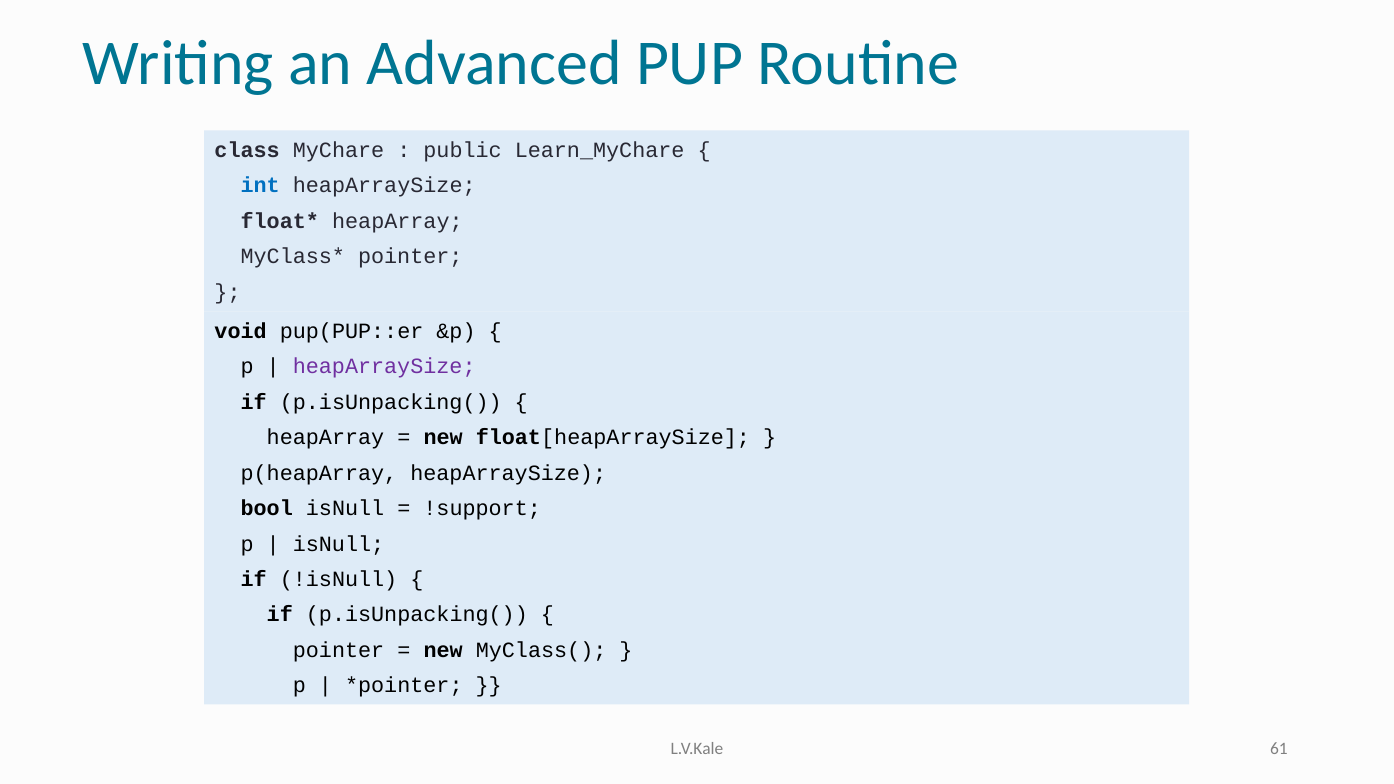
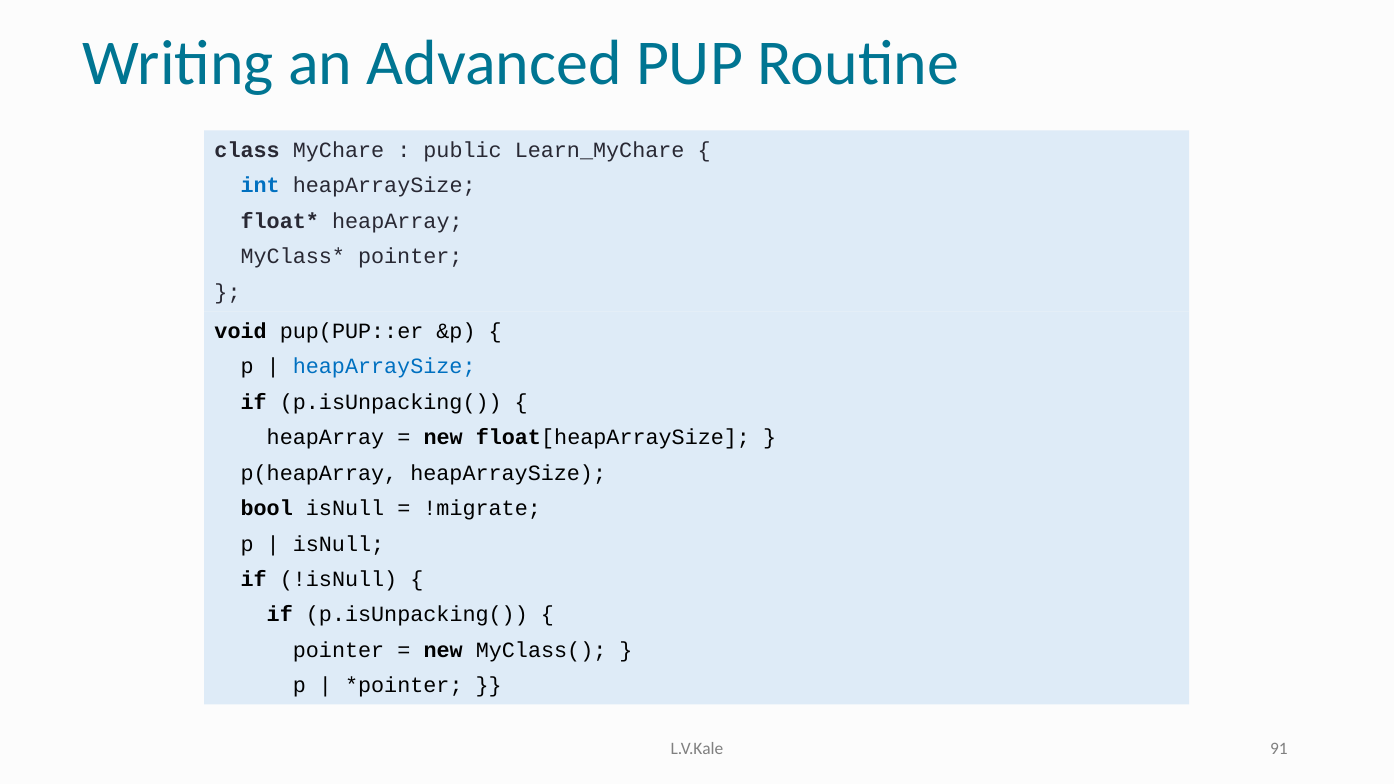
heapArraySize colour: purple -> blue (384, 367)
!support: !support -> !migrate (482, 509)
61: 61 -> 91 (1279, 749)
